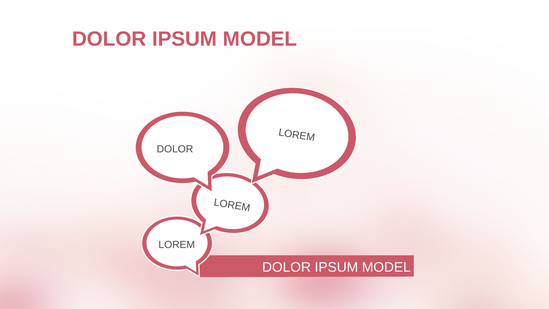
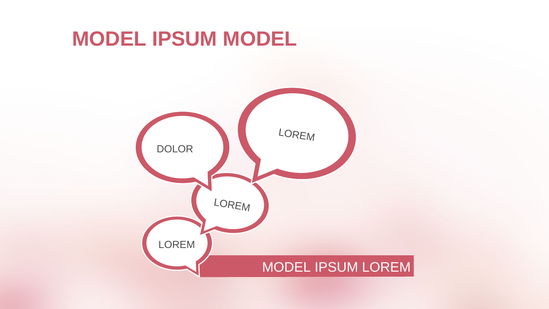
DOLOR: DOLOR -> MODEL (109, 39)
DOLOR: DOLOR -> MODEL (286, 267)
MODEL: MODEL -> LOREM (386, 267)
